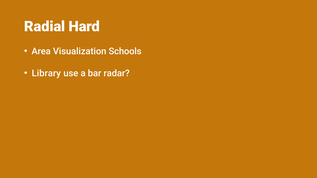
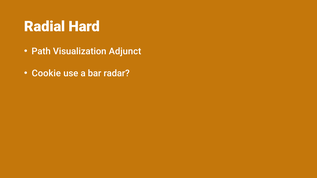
Area: Area -> Path (41, 51)
Schools: Schools -> Adjunct (125, 51)
Library: Library -> Cookie (46, 74)
